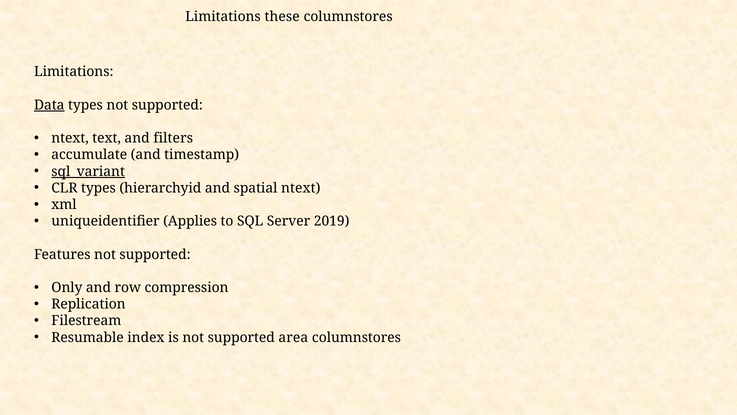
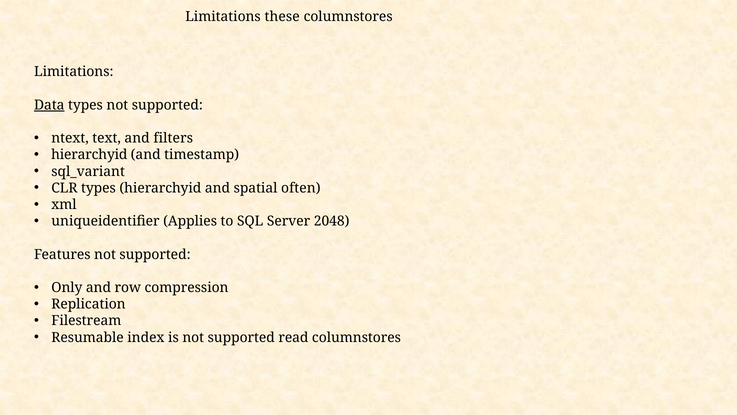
accumulate: accumulate -> hierarchyid (89, 155)
sql_variant underline: present -> none (88, 171)
spatial ntext: ntext -> often (301, 188)
2019: 2019 -> 2048 (332, 221)
area: area -> read (293, 337)
